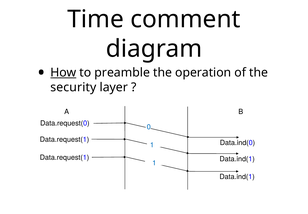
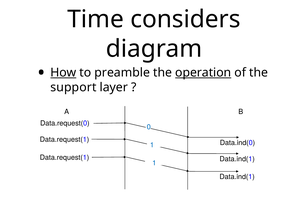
comment: comment -> considers (185, 19)
operation underline: none -> present (203, 72)
security: security -> support (73, 87)
